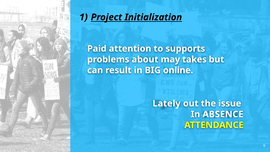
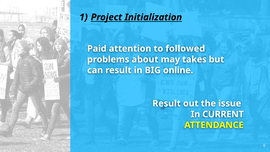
supports: supports -> followed (185, 49)
Lately: Lately -> Result (167, 103)
ABSENCE: ABSENCE -> CURRENT (223, 114)
